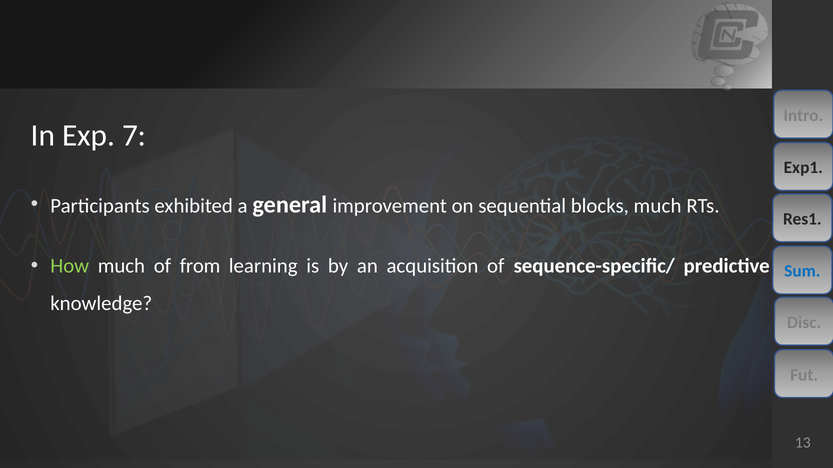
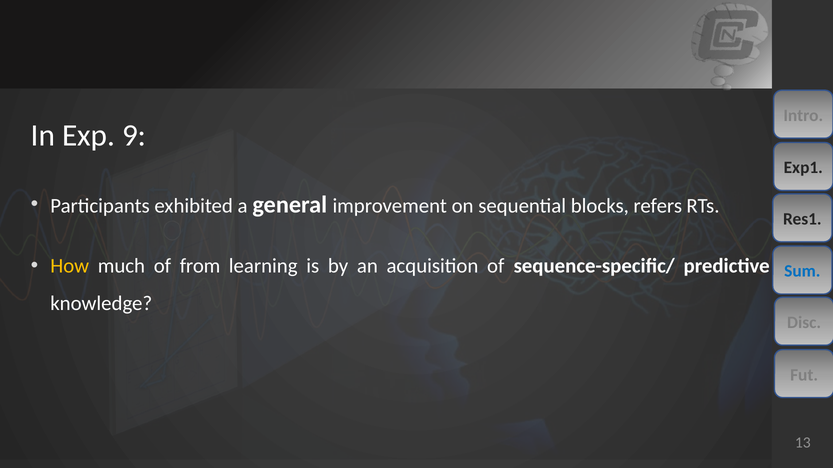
7: 7 -> 9 (134, 136)
blocks much: much -> refers (658, 206)
How colour: light green -> yellow (70, 266)
